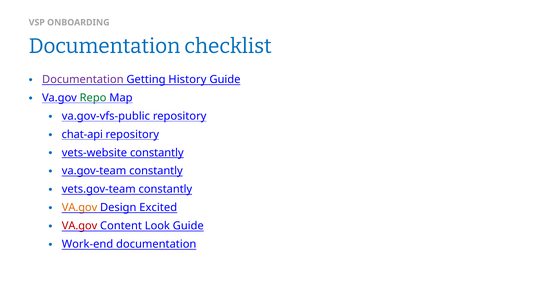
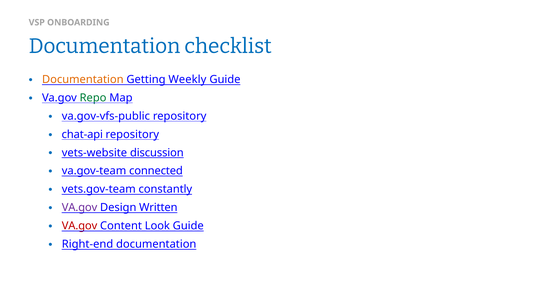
Documentation colour: purple -> orange (83, 79)
History: History -> Weekly (187, 79)
vets-website constantly: constantly -> discussion (157, 152)
va.gov-team constantly: constantly -> connected (156, 171)
VA.gov colour: orange -> purple (80, 207)
Excited: Excited -> Written (158, 207)
Work-end: Work-end -> Right-end (88, 244)
